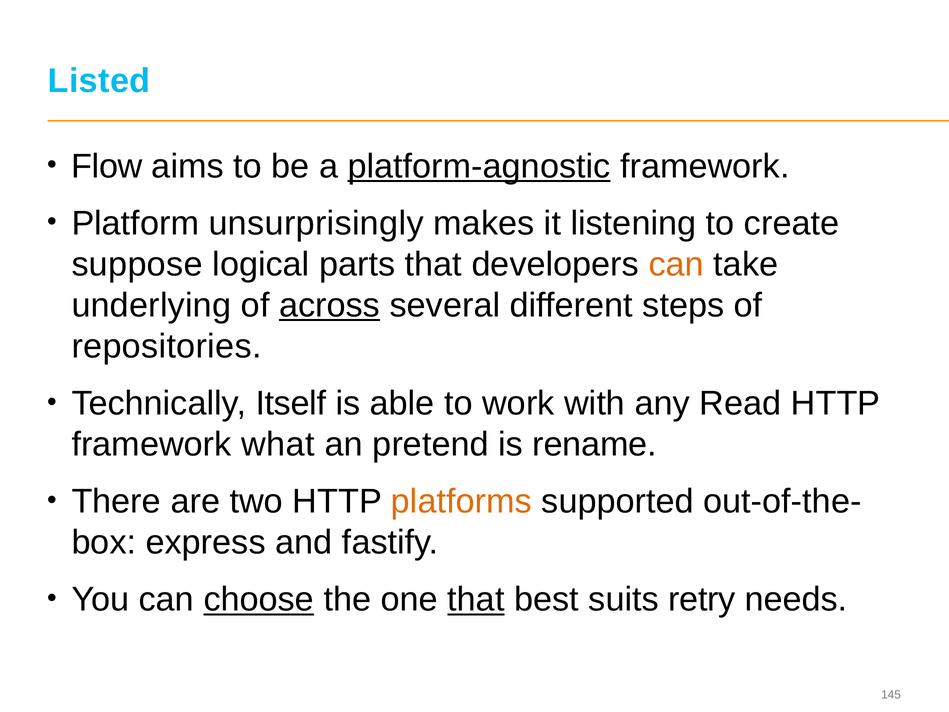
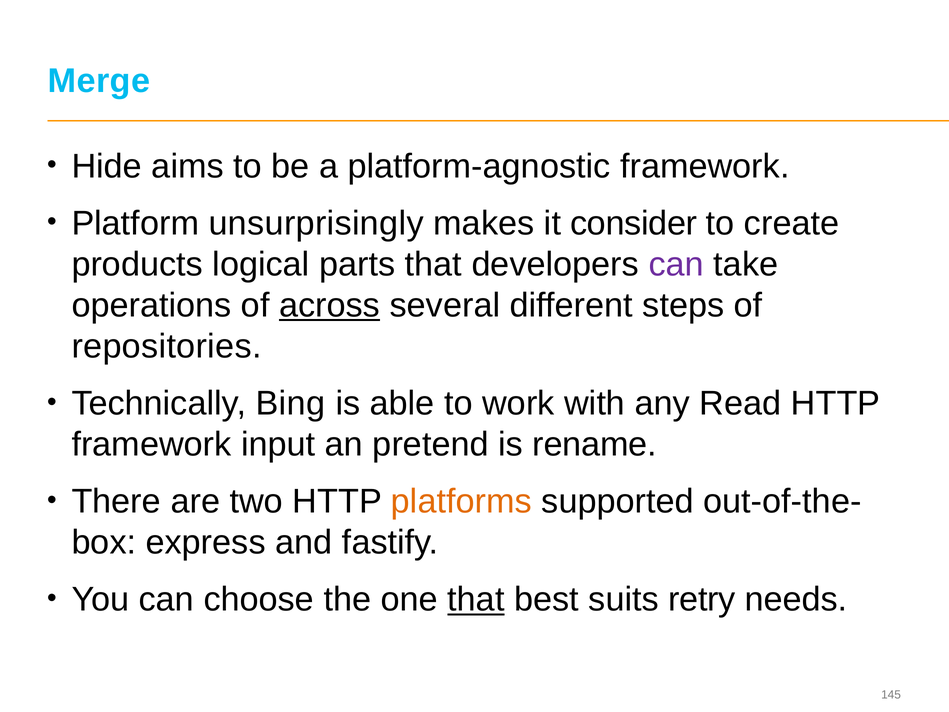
Listed: Listed -> Merge (99, 81)
Flow: Flow -> Hide (107, 166)
platform-agnostic underline: present -> none (479, 166)
listening: listening -> consider (634, 223)
suppose: suppose -> products (137, 264)
can colour: orange -> purple (676, 264)
underlying: underlying -> operations (151, 305)
Itself: Itself -> Bing (291, 403)
what: what -> input (278, 444)
choose underline: present -> none (259, 599)
